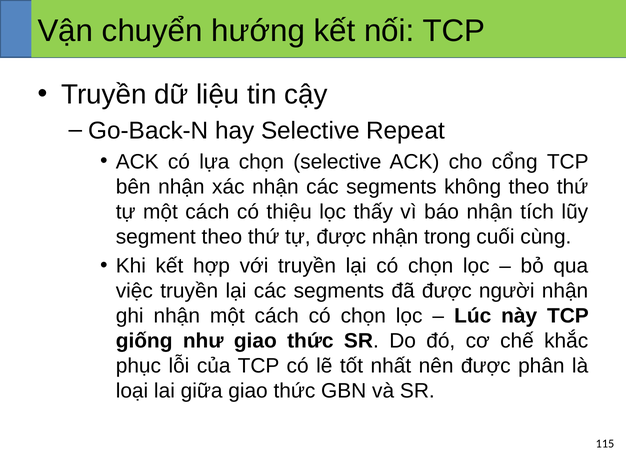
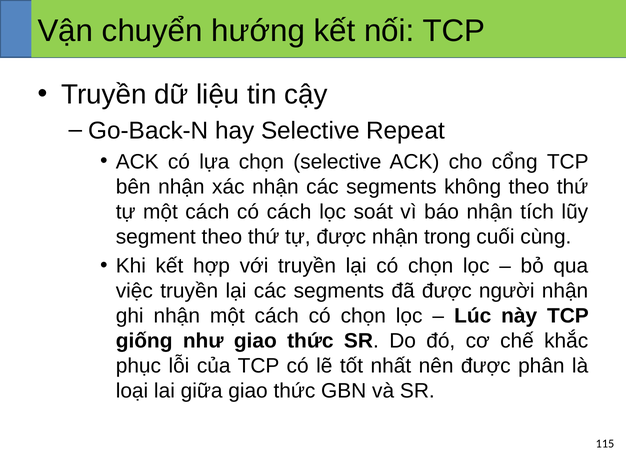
có thiệu: thiệu -> cách (289, 212)
thấy: thấy -> soát (373, 212)
